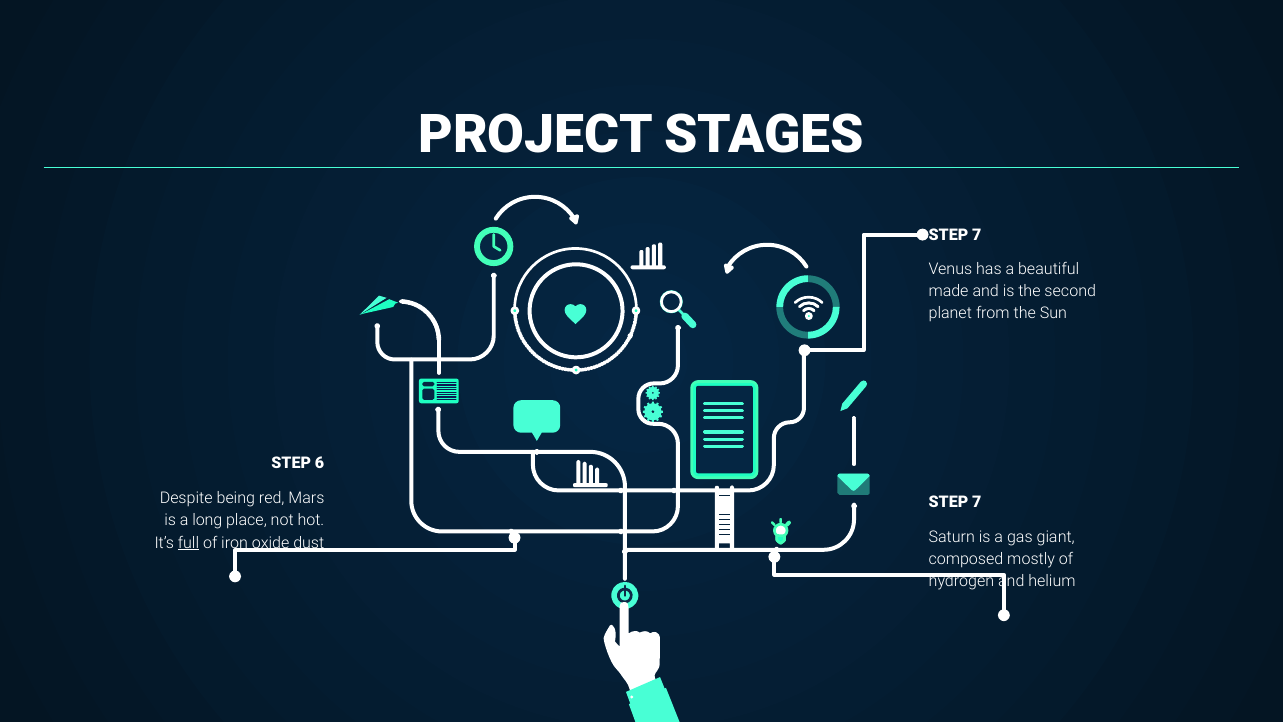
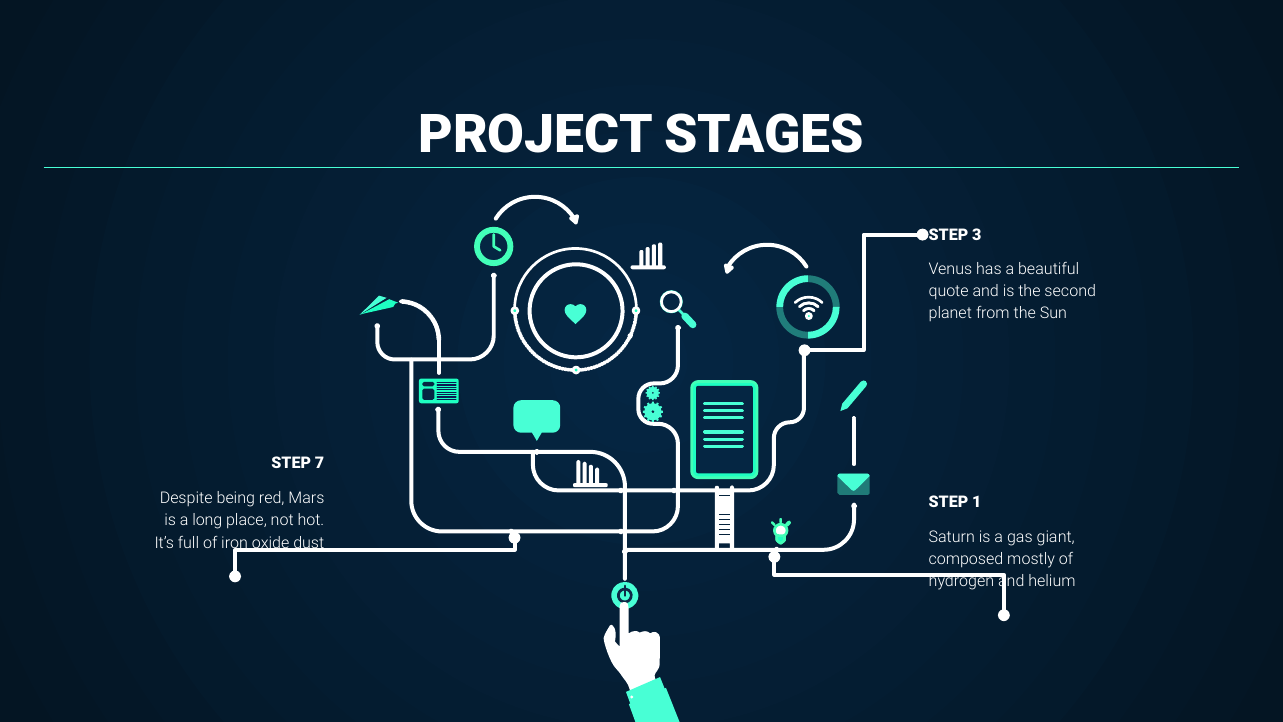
7: 7 -> 3 (977, 235)
made: made -> quote (949, 291)
6: 6 -> 7 (319, 463)
7: 7 -> 1 (977, 502)
full underline: present -> none (188, 543)
